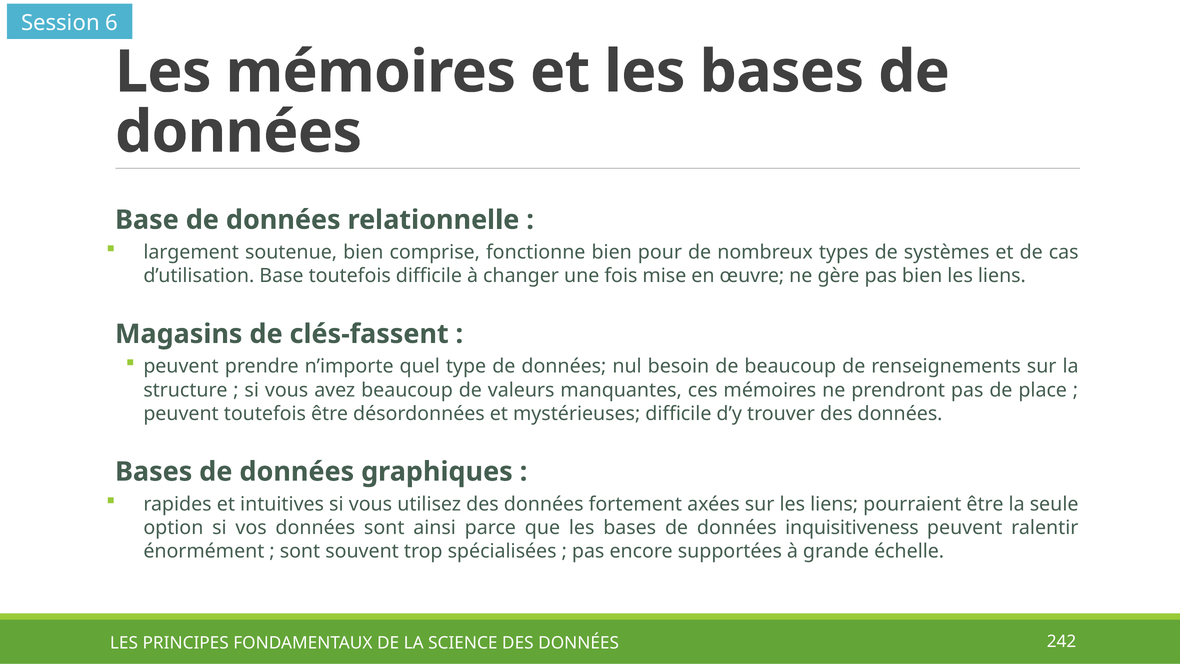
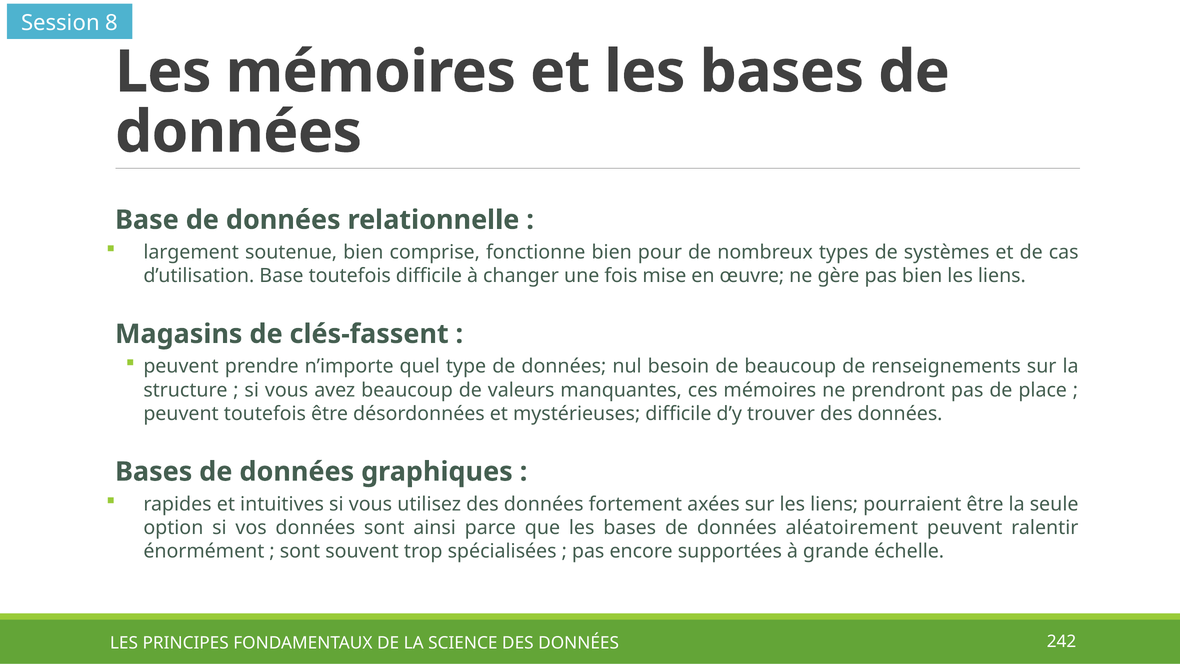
6: 6 -> 8 (112, 23)
inquisitiveness: inquisitiveness -> aléatoirement (852, 528)
